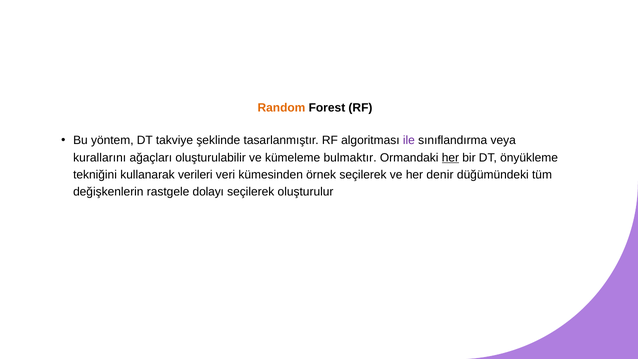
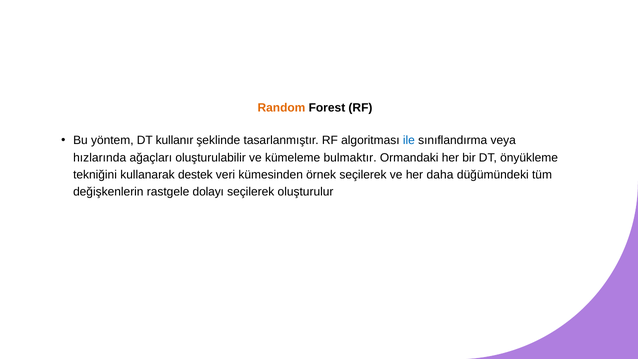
takviye: takviye -> kullanır (175, 140)
ile colour: purple -> blue (409, 140)
kurallarını: kurallarını -> hızlarında (100, 158)
her underline: present -> none (450, 158)
verileri: verileri -> destek (195, 175)
denir: denir -> daha (440, 175)
